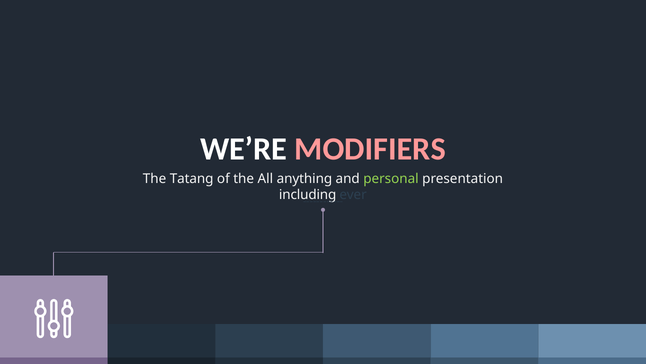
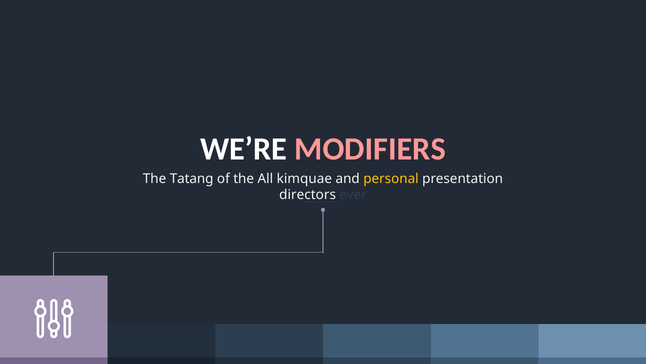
anything: anything -> kimquae (304, 178)
personal colour: light green -> yellow (391, 178)
including: including -> directors (308, 195)
